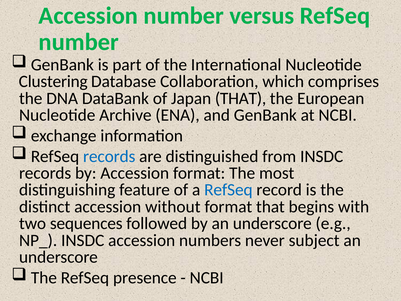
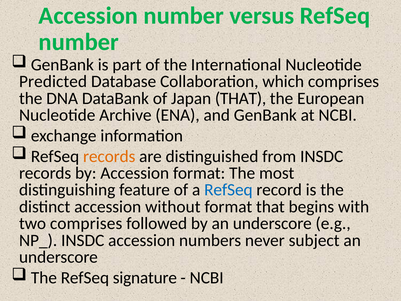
Clustering: Clustering -> Predicted (53, 81)
records colour: blue -> orange (109, 156)
two sequences: sequences -> comprises (86, 223)
presence: presence -> signature (145, 278)
